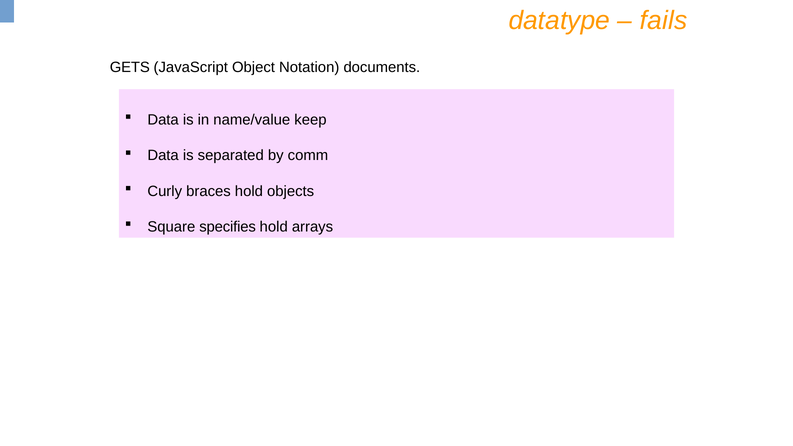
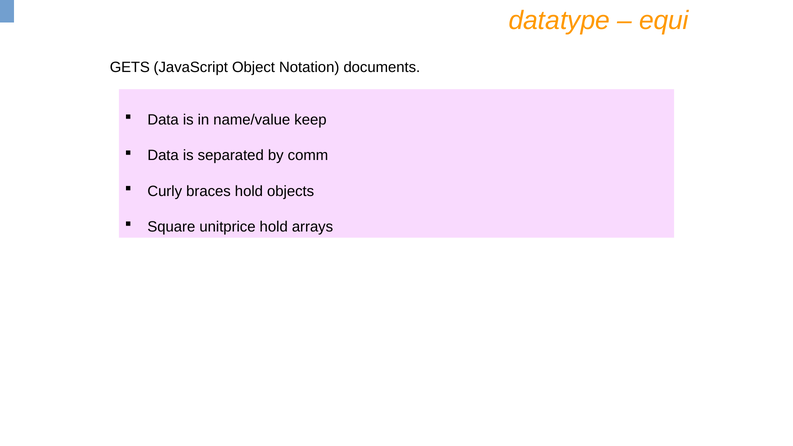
fails: fails -> equi (664, 21)
specifies: specifies -> unitprice (227, 227)
